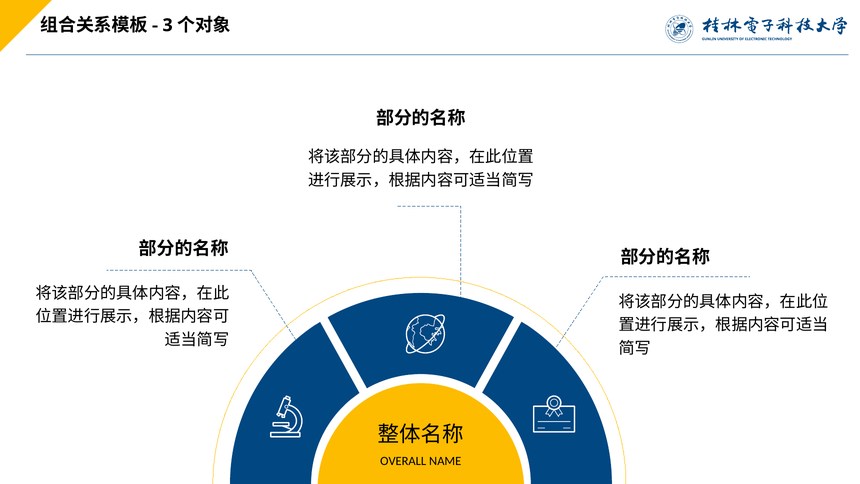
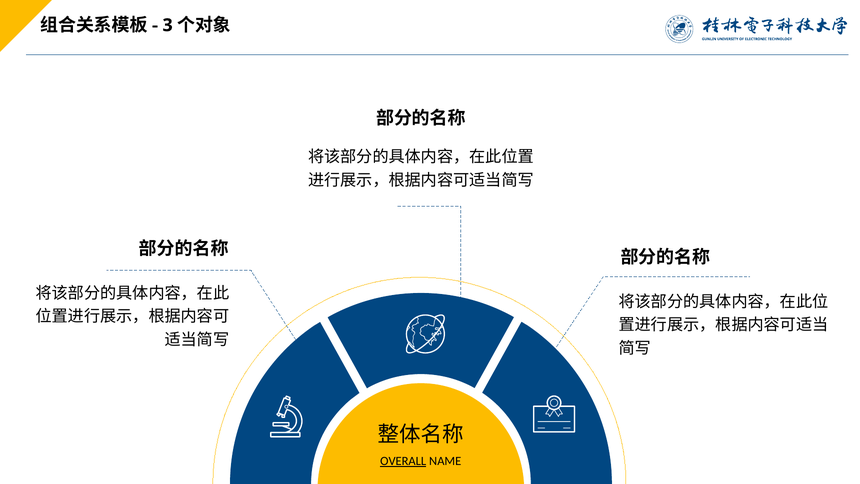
OVERALL underline: none -> present (403, 461)
